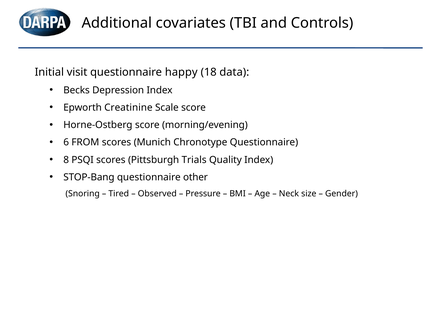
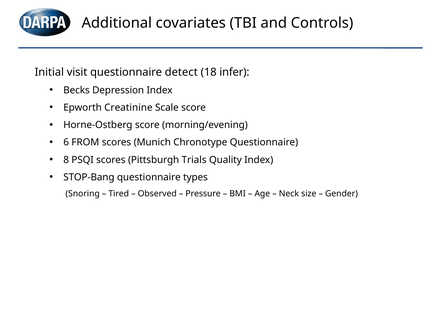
happy: happy -> detect (181, 72)
data: data -> infer (234, 72)
other: other -> types (195, 177)
